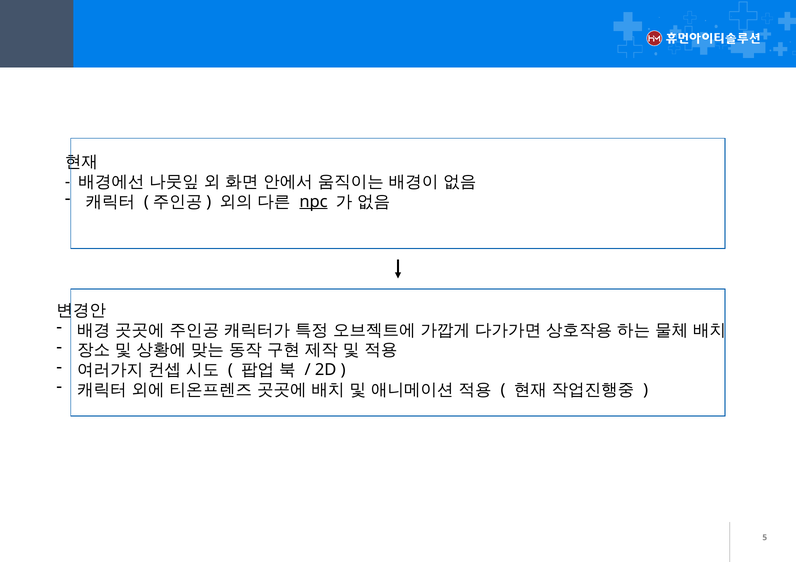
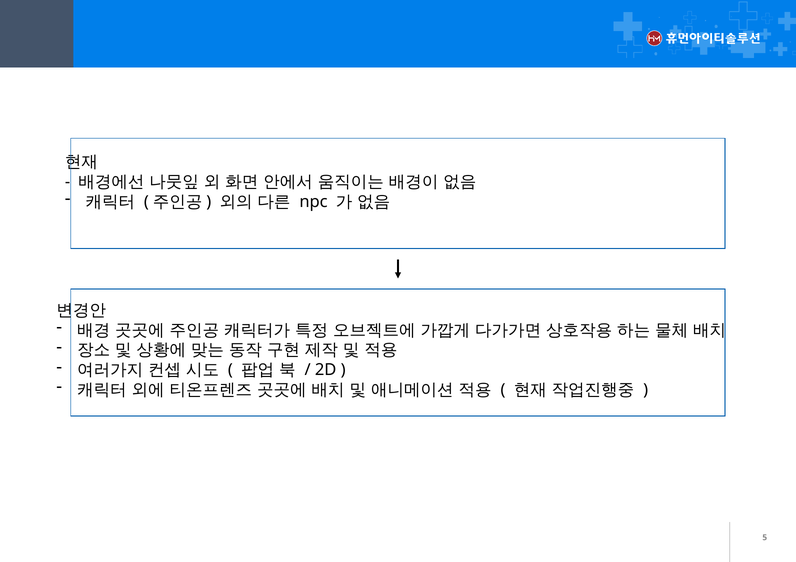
npc underline: present -> none (314, 202)
